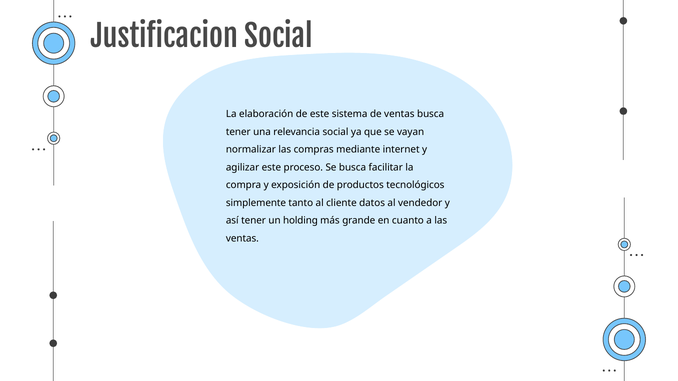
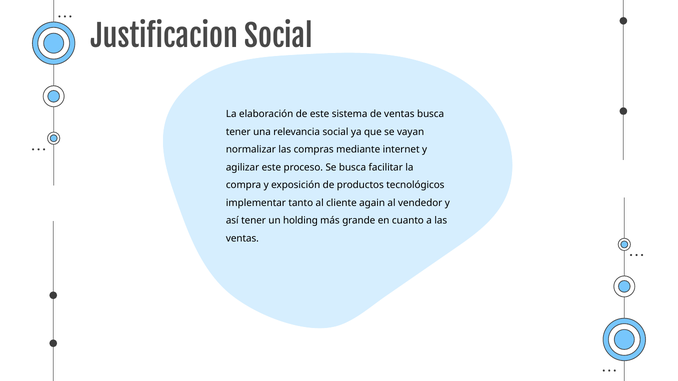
simplemente: simplemente -> implementar (256, 203)
datos: datos -> again (372, 203)
